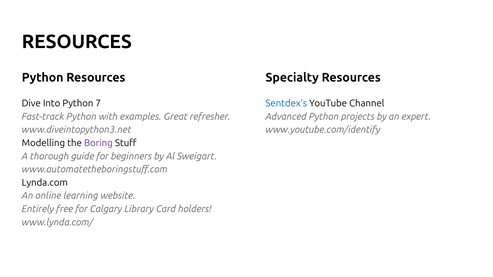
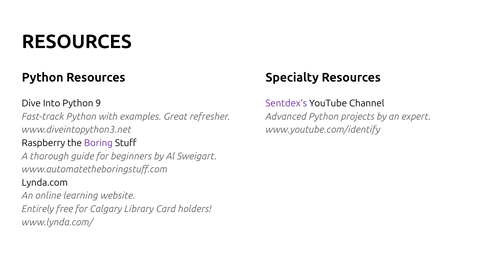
7: 7 -> 9 (98, 104)
Sentdex’s colour: blue -> purple (286, 104)
Modelling: Modelling -> Raspberry (43, 143)
